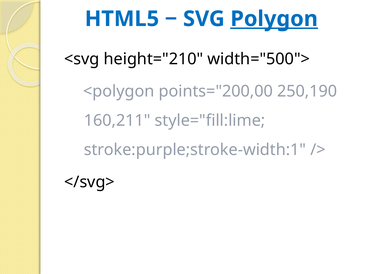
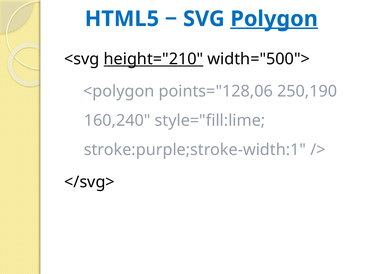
height="210 underline: none -> present (153, 59)
points="200,00: points="200,00 -> points="128,06 (216, 91)
160,211: 160,211 -> 160,240 (117, 120)
